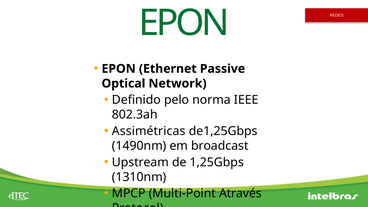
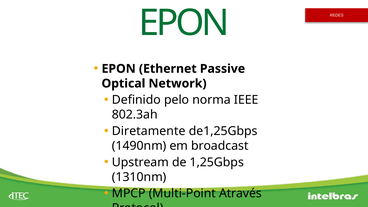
Assimétricas: Assimétricas -> Diretamente (149, 131)
